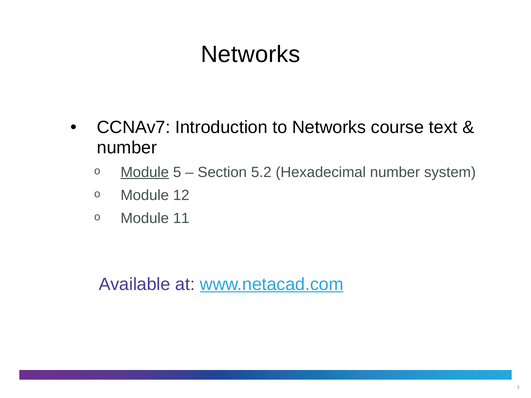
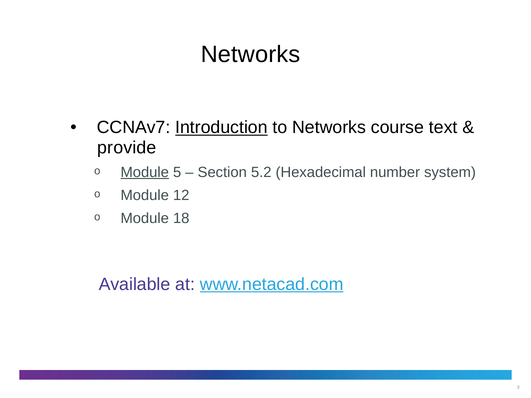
Introduction underline: none -> present (221, 128)
number: number -> provide (127, 148)
11: 11 -> 18 (181, 218)
